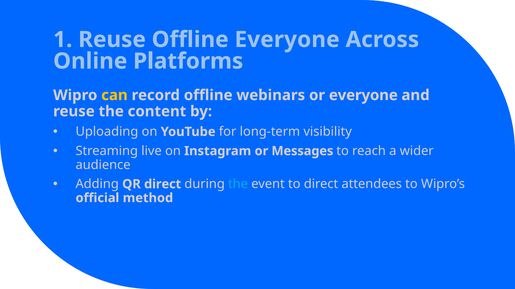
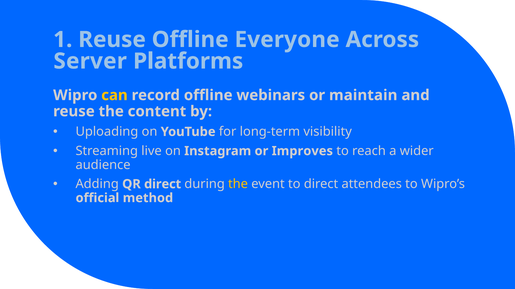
Online: Online -> Server (90, 61)
or everyone: everyone -> maintain (363, 95)
Messages: Messages -> Improves (302, 151)
the colour: light blue -> yellow (238, 184)
